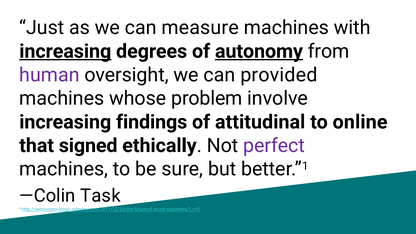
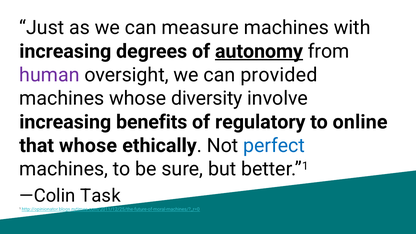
increasing underline: present -> none (65, 51)
problem: problem -> diversity (207, 98)
findings: findings -> benefits (152, 122)
attitudinal: attitudinal -> regulatory (260, 122)
that signed: signed -> whose (88, 146)
perfect colour: purple -> blue (274, 146)
